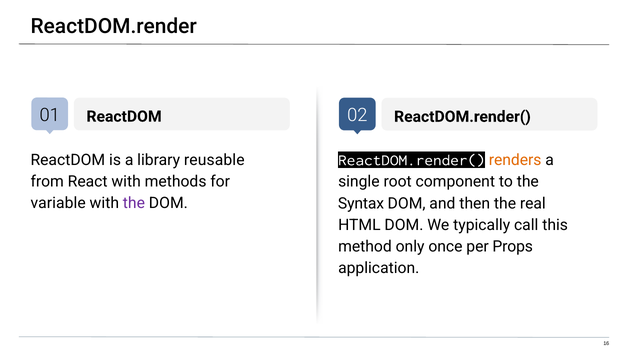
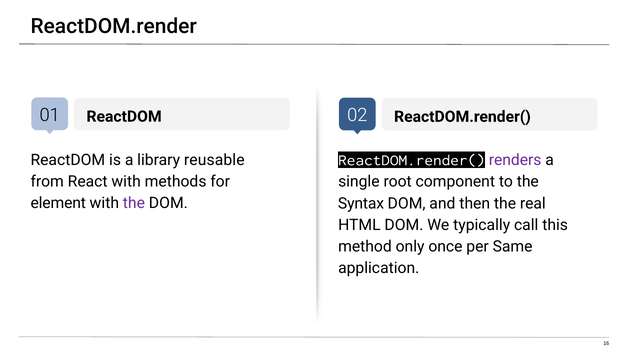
renders colour: orange -> purple (515, 160)
variable: variable -> element (58, 203)
Props: Props -> Same (513, 247)
